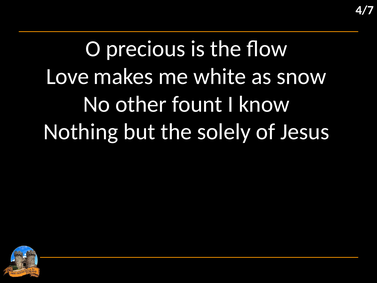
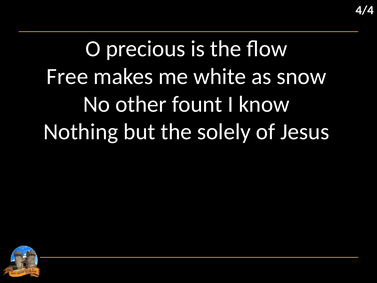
4/7: 4/7 -> 4/4 (365, 10)
Love: Love -> Free (67, 76)
